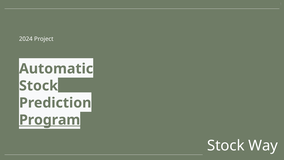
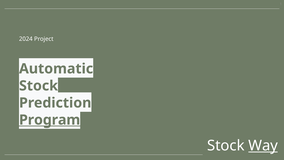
Way underline: none -> present (263, 145)
